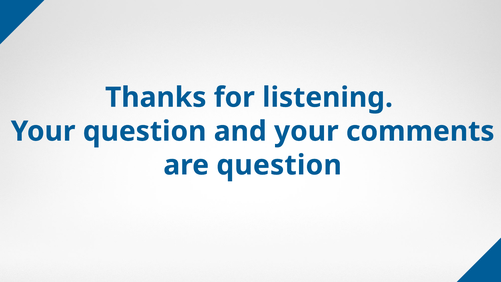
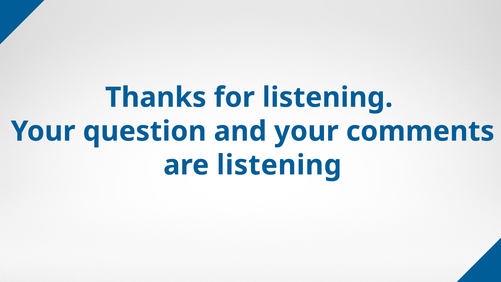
are question: question -> listening (279, 165)
